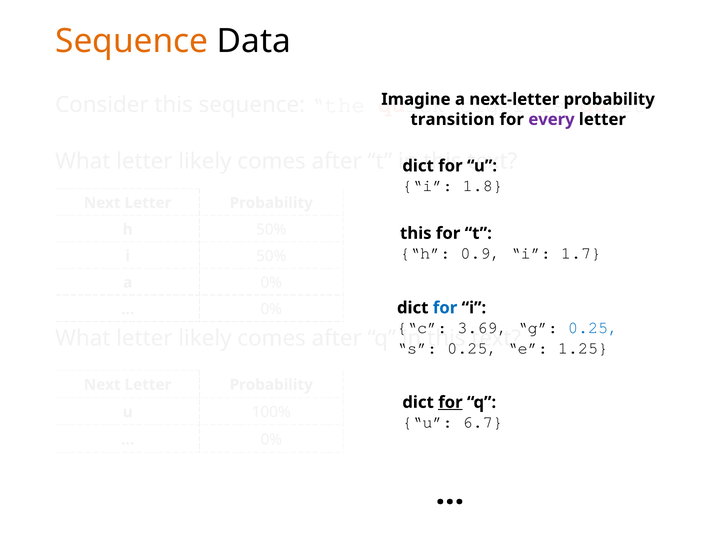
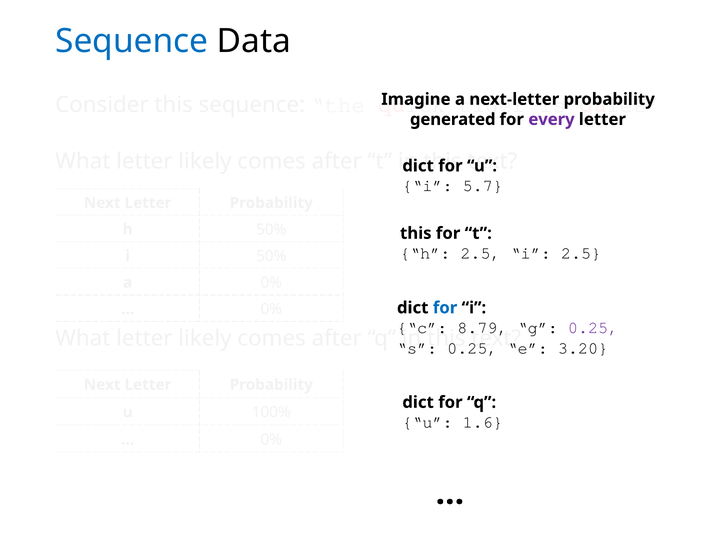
Sequence colour: orange -> blue (132, 41)
transition: transition -> generated (453, 119)
1.8: 1.8 -> 5.7 (483, 186)
h 0.9: 0.9 -> 2.5 (481, 254)
i 1.7: 1.7 -> 2.5 (581, 254)
3.69: 3.69 -> 8.79 (482, 328)
0.25 colour: blue -> purple (593, 328)
1.25: 1.25 -> 3.20 (583, 348)
for underline: present -> none (450, 403)
6.7: 6.7 -> 1.6 (483, 423)
